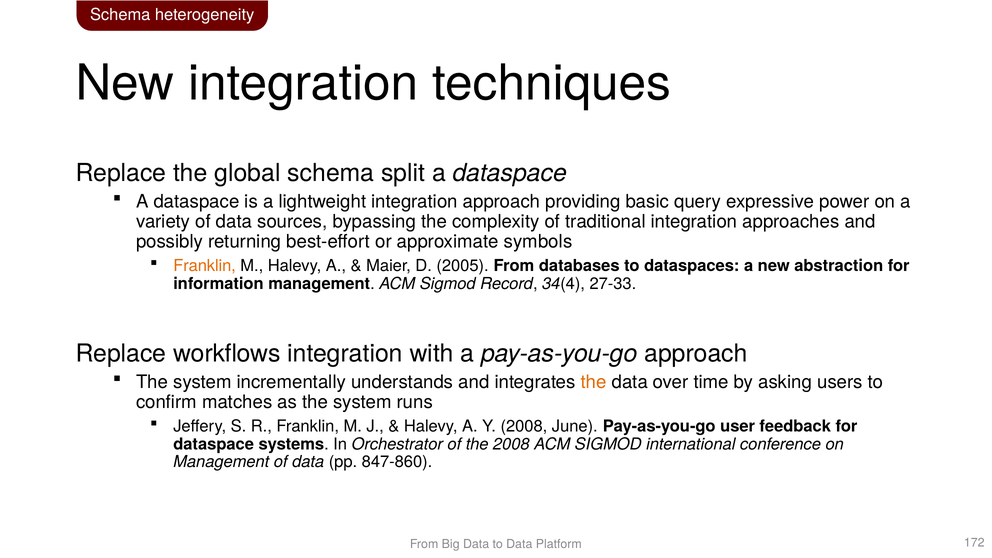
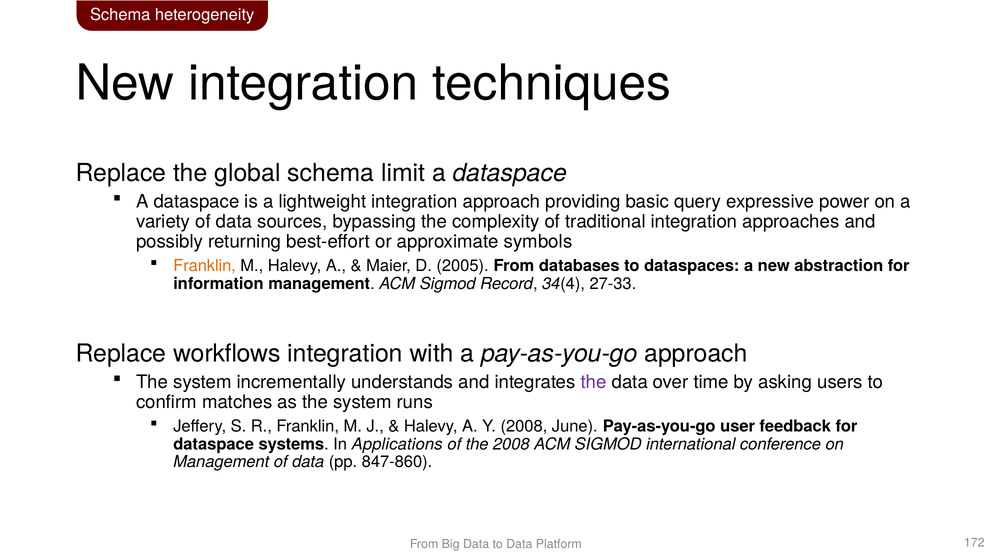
split: split -> limit (403, 173)
the colour: orange -> purple (594, 382)
Orchestrator: Orchestrator -> Applications (397, 444)
